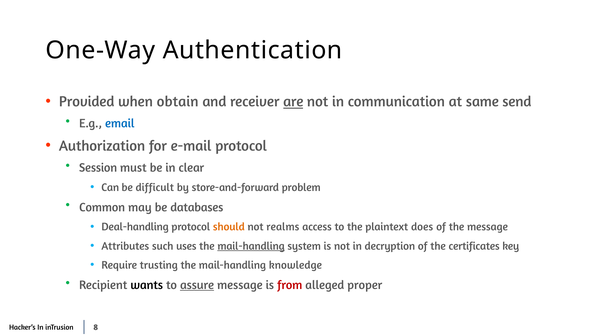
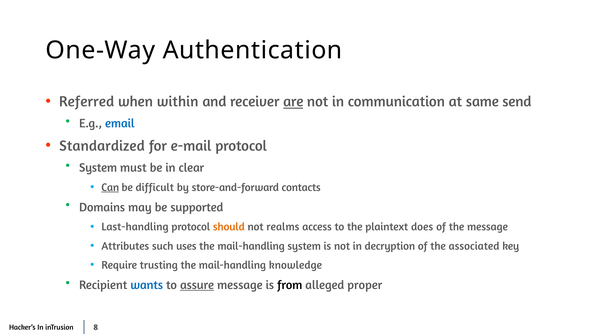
Provided: Provided -> Referred (87, 102)
obtain: obtain -> within (178, 102)
Authorization: Authorization -> Standardized (102, 146)
Session: Session -> System (98, 168)
Can underline: none -> present (110, 187)
problem: problem -> contacts (301, 187)
Common: Common -> Domains (102, 207)
databases: databases -> supported (197, 207)
Deal-handling: Deal-handling -> Last-handling (135, 227)
mail-handling underline: present -> none (251, 246)
certificates: certificates -> associated (474, 246)
wants colour: black -> blue (147, 285)
from colour: red -> black (290, 285)
